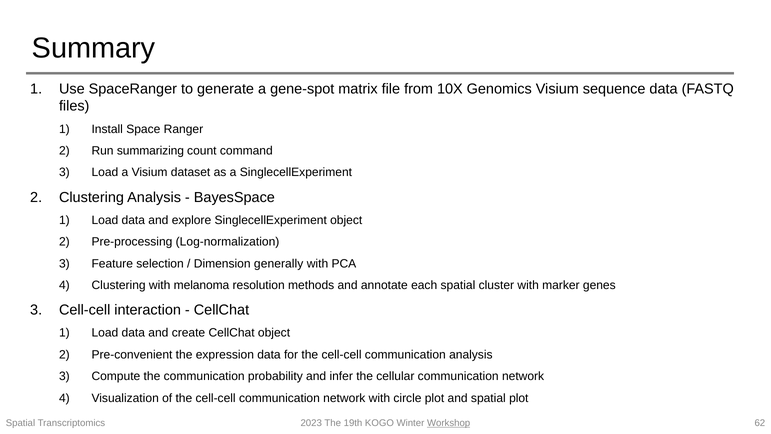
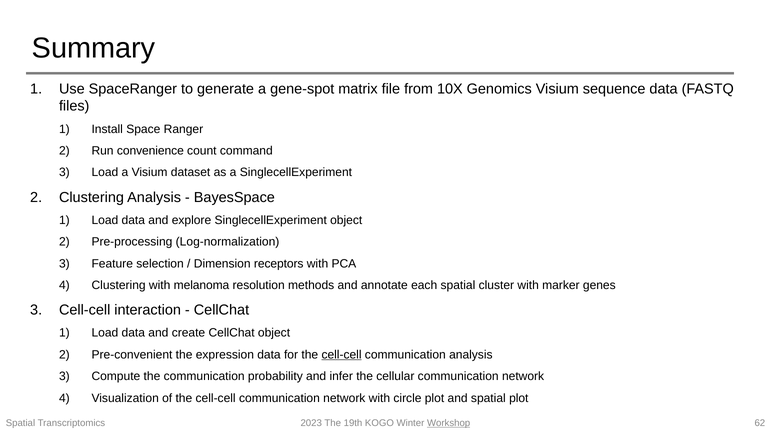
summarizing: summarizing -> convenience (150, 151)
generally: generally -> receptors (279, 263)
cell-cell underline: none -> present (342, 354)
